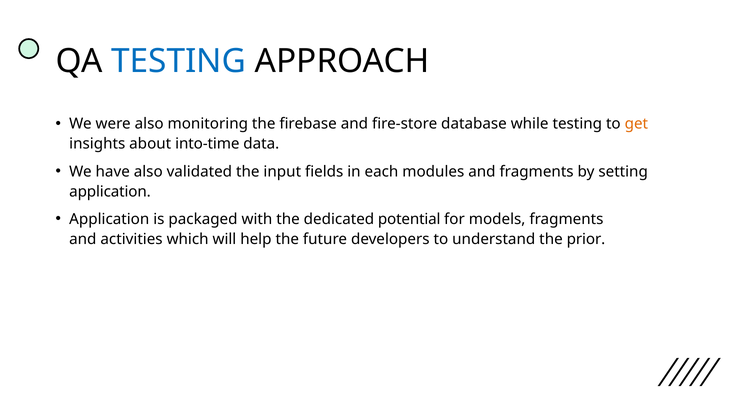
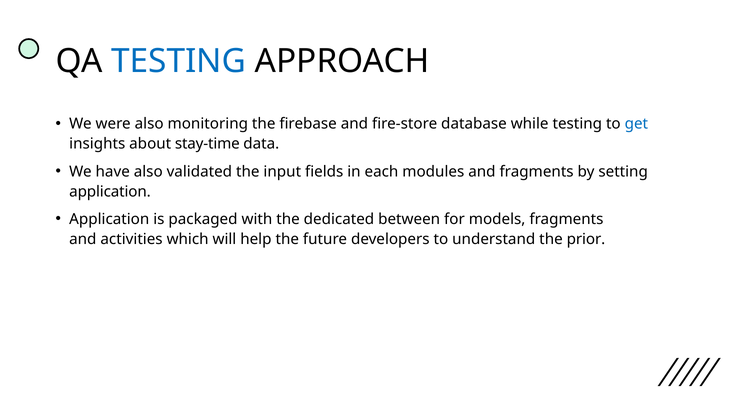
get colour: orange -> blue (636, 124)
into-time: into-time -> stay-time (207, 144)
potential: potential -> between (409, 219)
